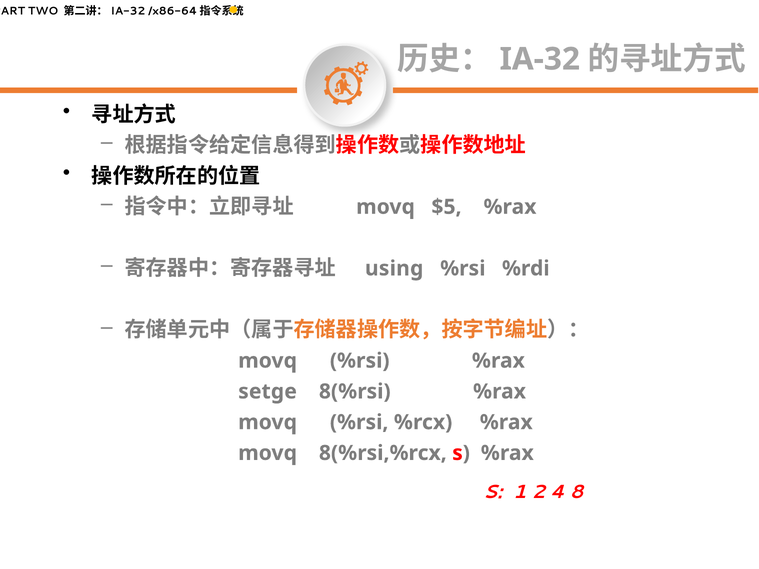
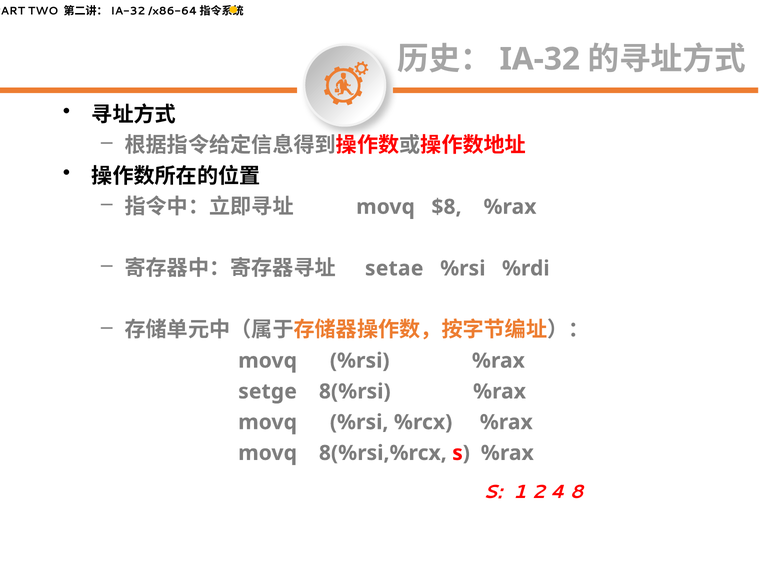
$5: $5 -> $8 (446, 207)
using: using -> setae (394, 269)
